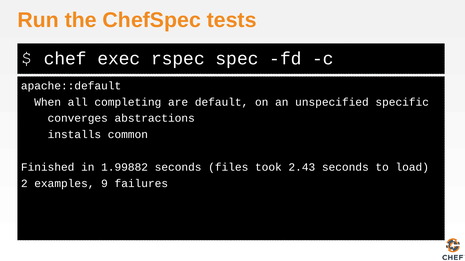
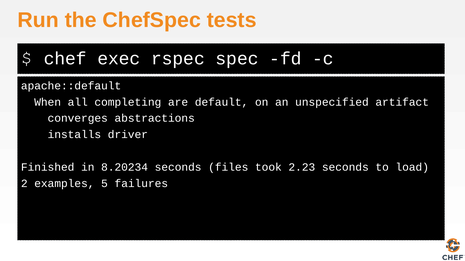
specific: specific -> artifact (402, 102)
common: common -> driver (128, 135)
1.99882: 1.99882 -> 8.20234 (125, 168)
2.43: 2.43 -> 2.23 (302, 168)
9: 9 -> 5 (105, 184)
